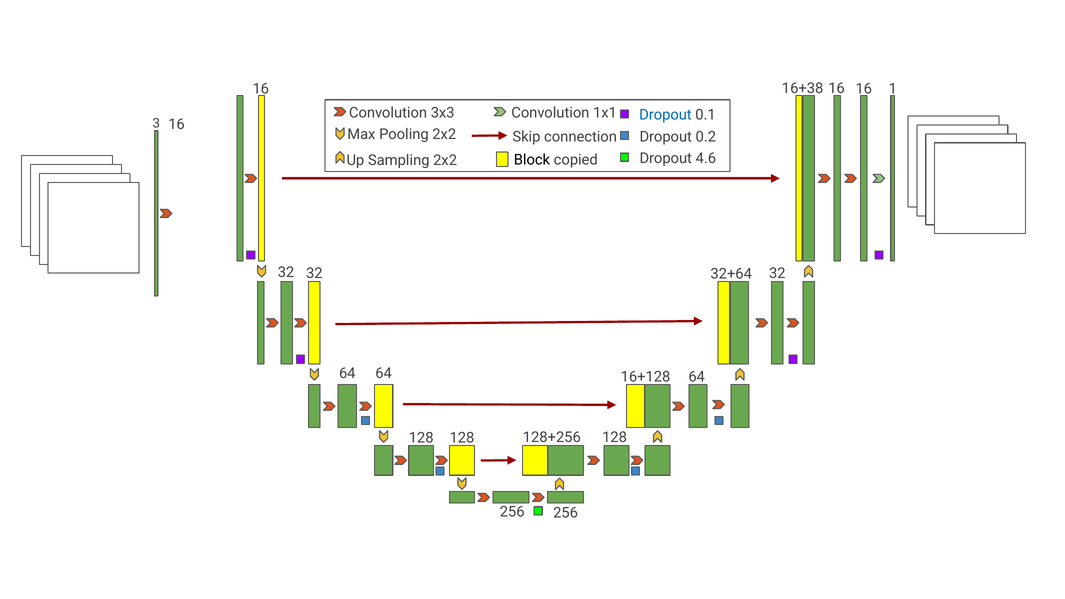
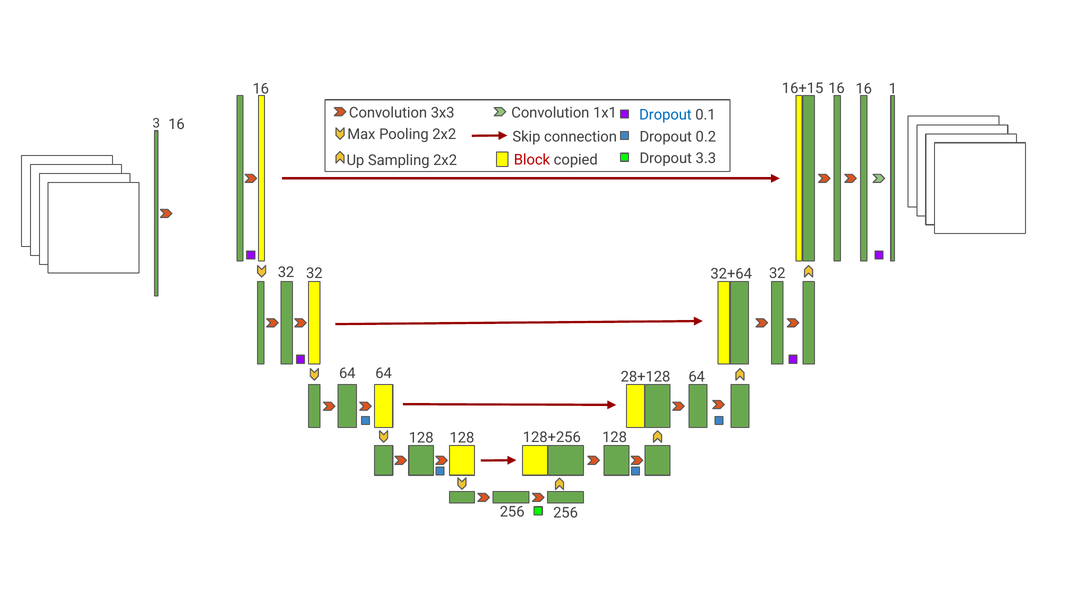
16+38: 16+38 -> 16+15 (803, 88)
4.6: 4.6 -> 3.3 (706, 158)
Block colour: black -> red (532, 160)
16+128: 16+128 -> 28+128 (646, 377)
